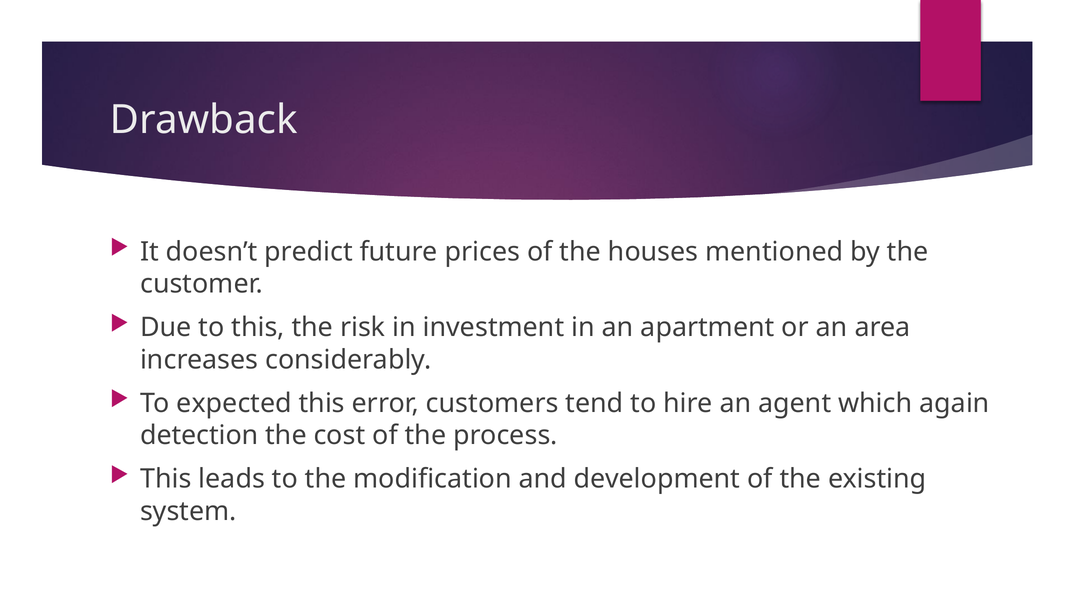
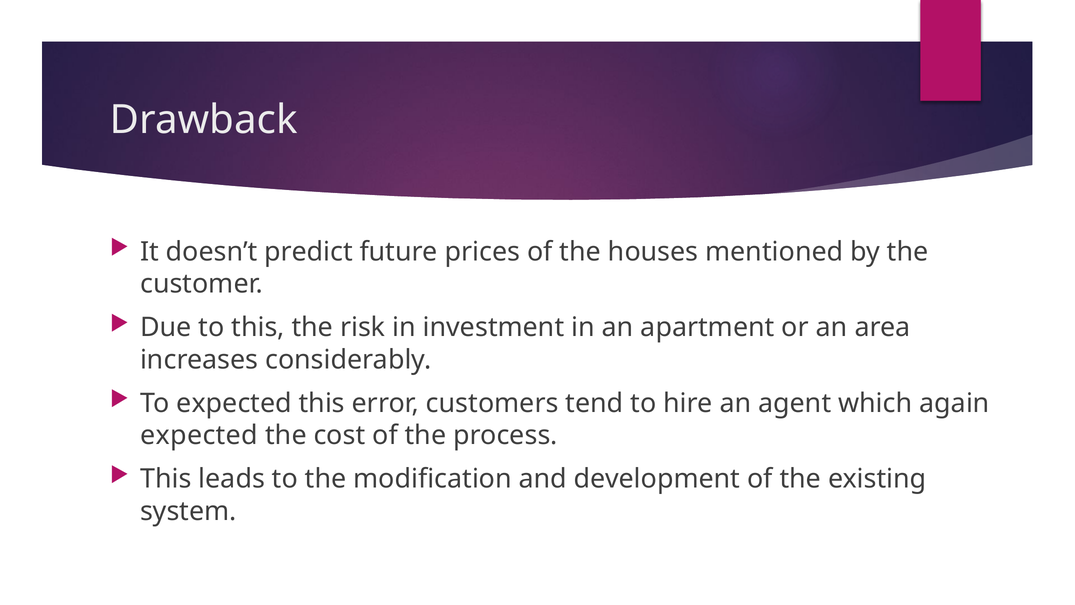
detection: detection -> expected (199, 435)
